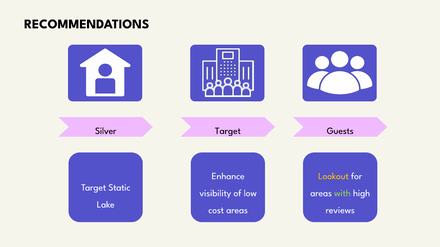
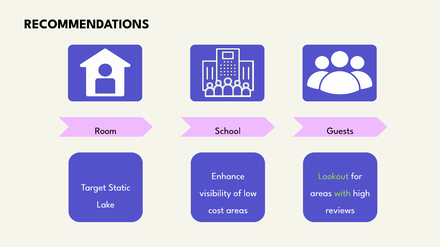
Silver: Silver -> Room (106, 131)
Target: Target -> School (228, 131)
Lookout colour: yellow -> light green (333, 176)
